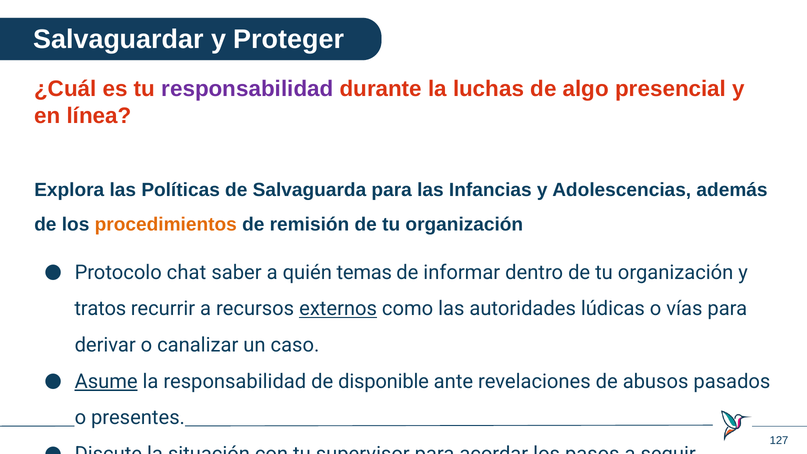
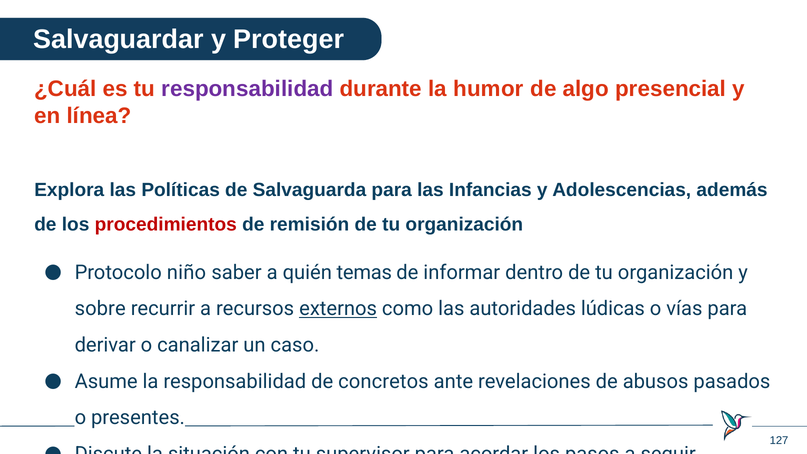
luchas: luchas -> humor (488, 89)
procedimientos colour: orange -> red (166, 224)
chat: chat -> niño (186, 272)
tratos: tratos -> sobre (100, 309)
Asume underline: present -> none (106, 381)
disponible: disponible -> concretos (383, 381)
